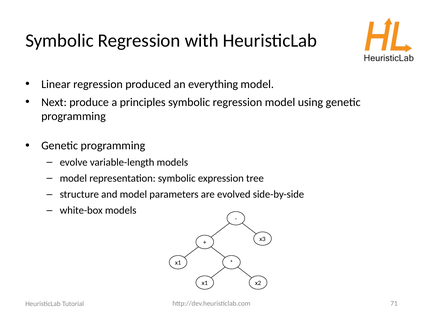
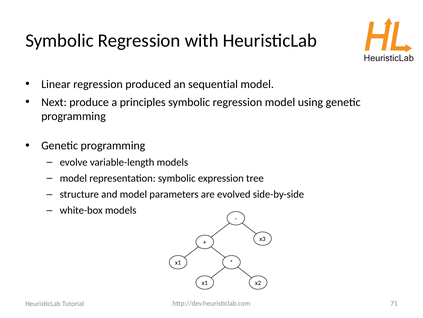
everything: everything -> sequential (213, 84)
